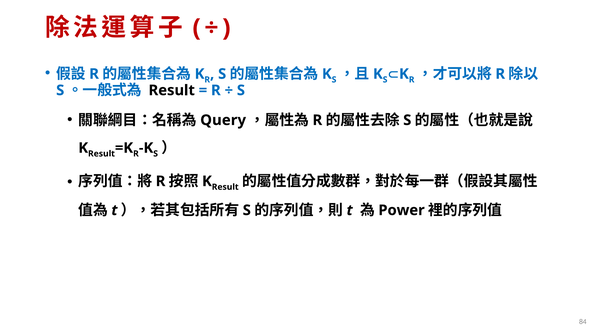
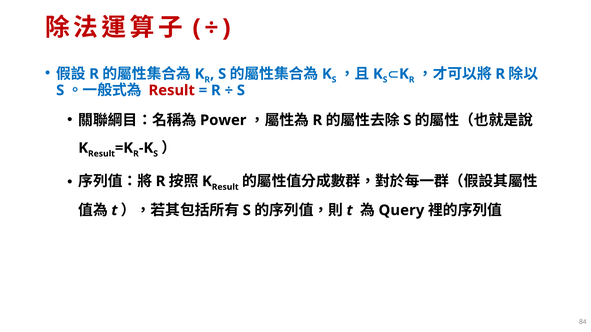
Result colour: black -> red (172, 90)
Query: Query -> Power (223, 120)
Power: Power -> Query (401, 210)
